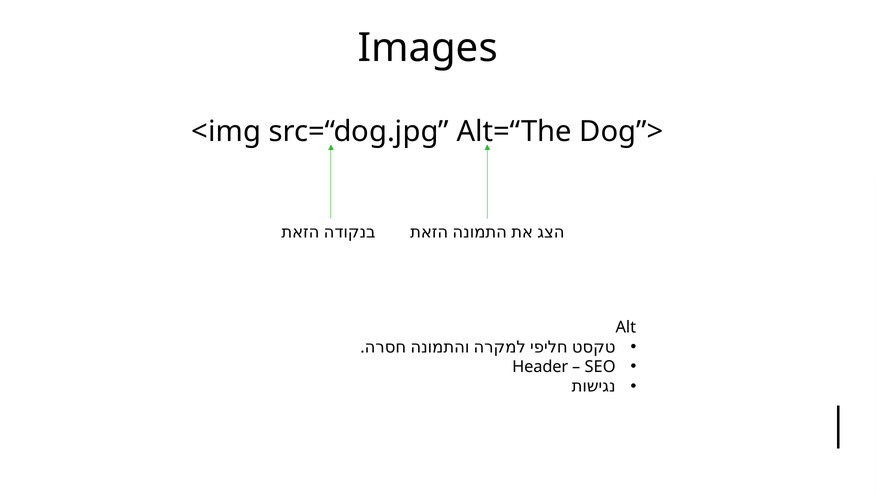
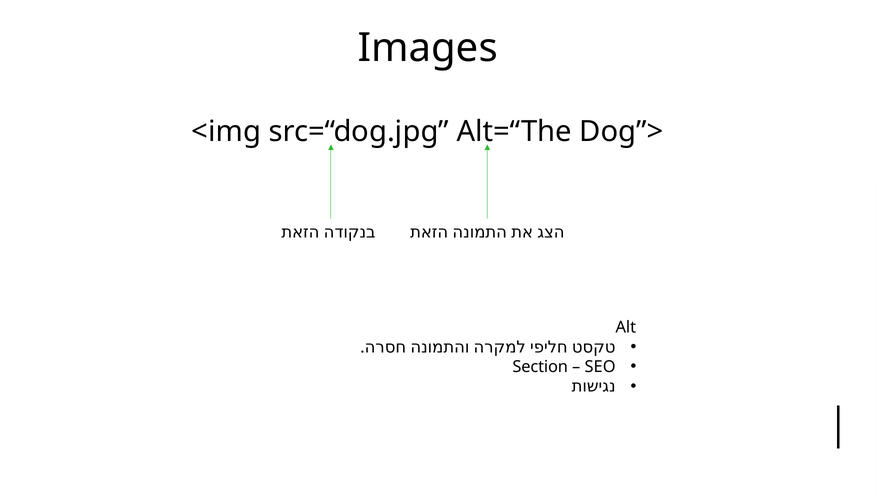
Header: Header -> Section (540, 367)
